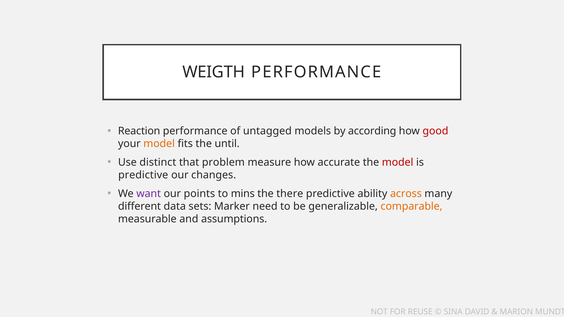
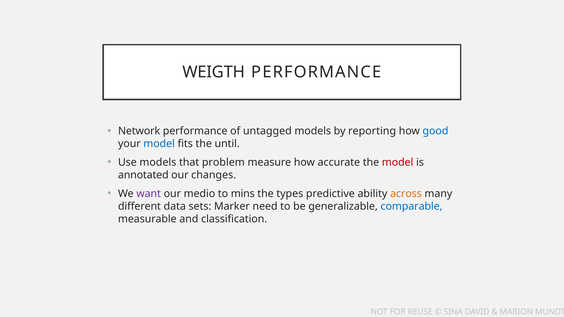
Reaction: Reaction -> Network (139, 131)
according: according -> reporting (372, 131)
good colour: red -> blue (435, 131)
model colour: orange -> blue (159, 144)
Use distinct: distinct -> models (158, 162)
predictive: predictive -> annotated (143, 175)
points: points -> medio (199, 194)
there: there -> types (290, 194)
comparable colour: orange -> blue (412, 206)
assumptions: assumptions -> classification (234, 219)
